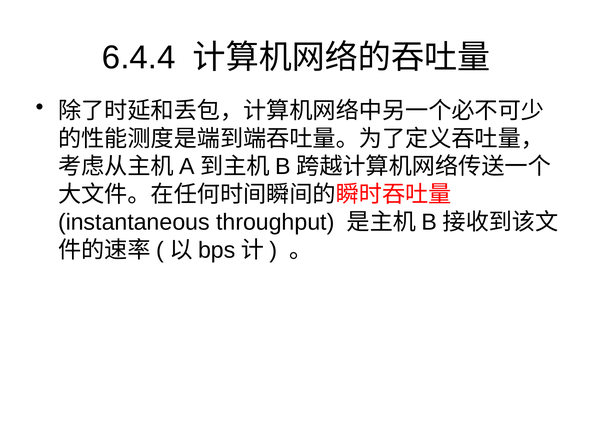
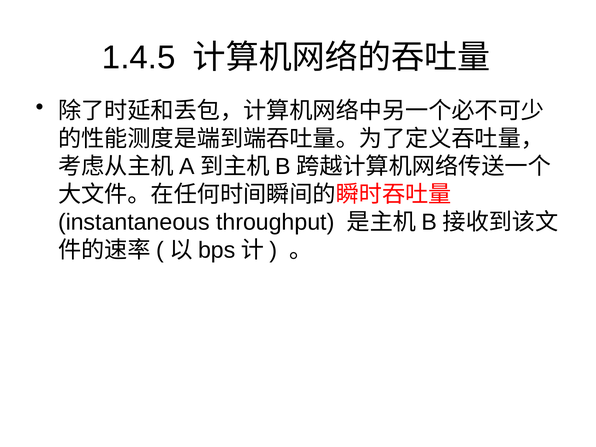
6.4.4: 6.4.4 -> 1.4.5 (139, 57)
